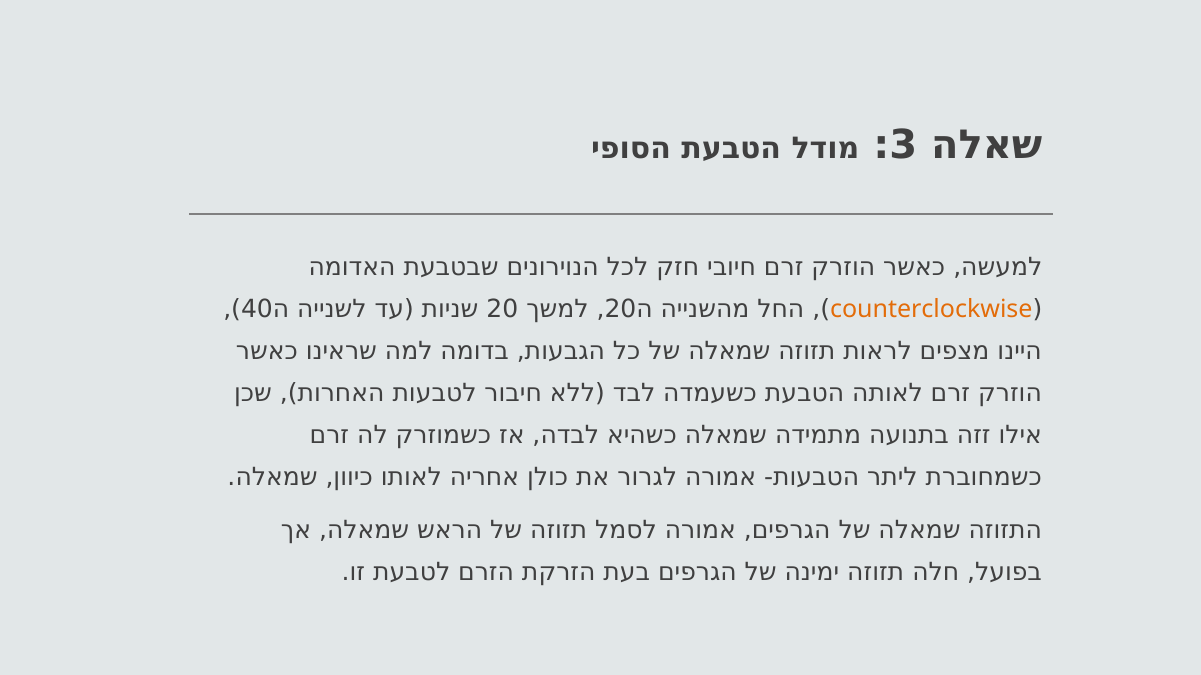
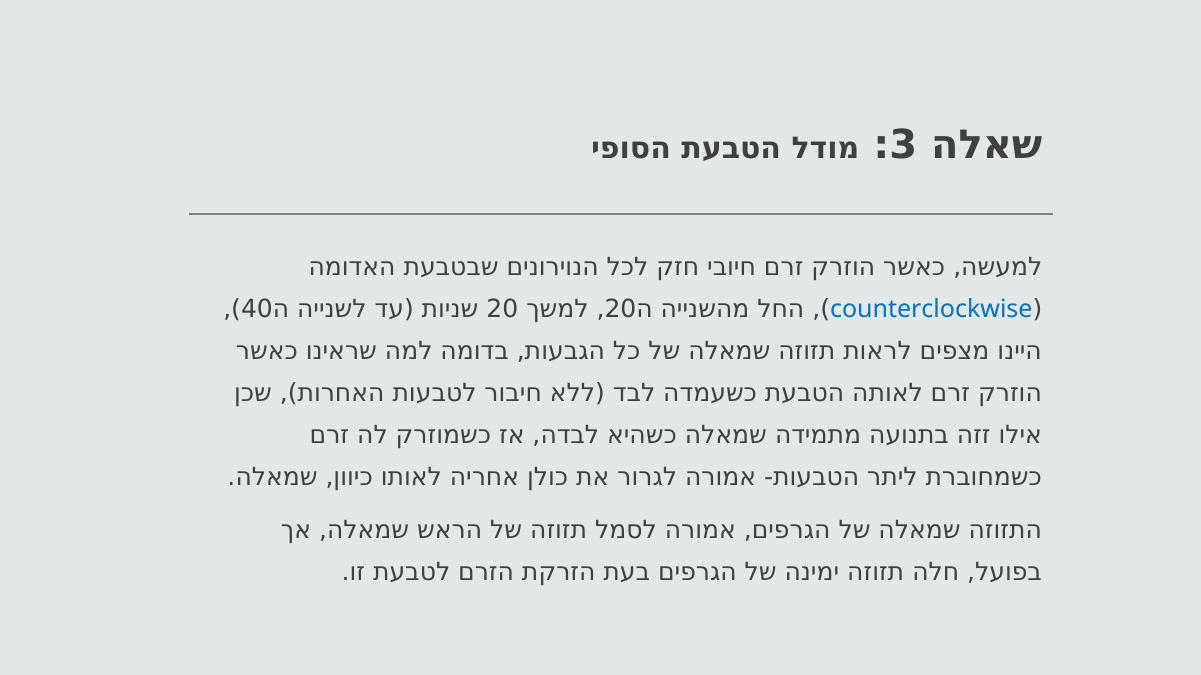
counterclockwise colour: orange -> blue (931, 309)
